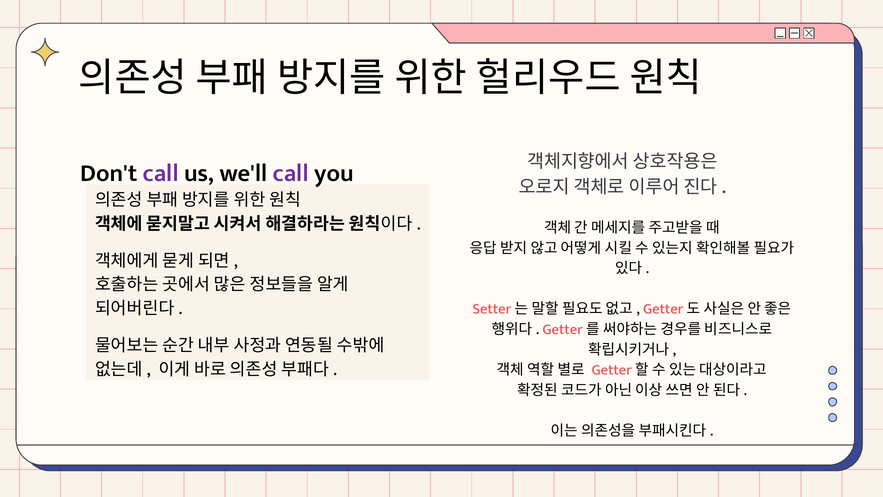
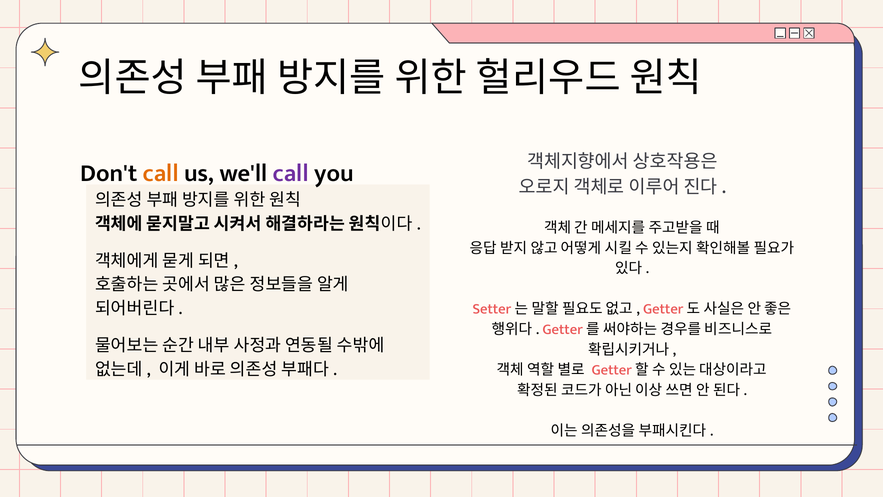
call colour: purple -> orange (161, 173)
